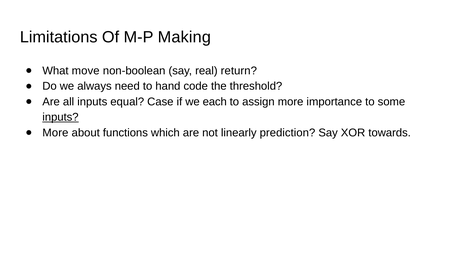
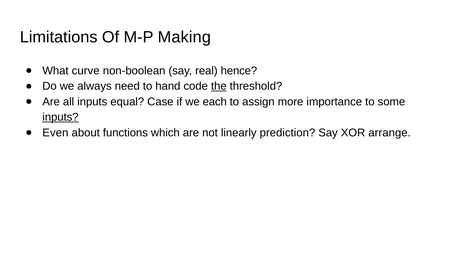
move: move -> curve (86, 71)
return: return -> hence (239, 71)
the underline: none -> present (219, 86)
More: More -> Even (55, 133)
towards: towards -> arrange (390, 133)
